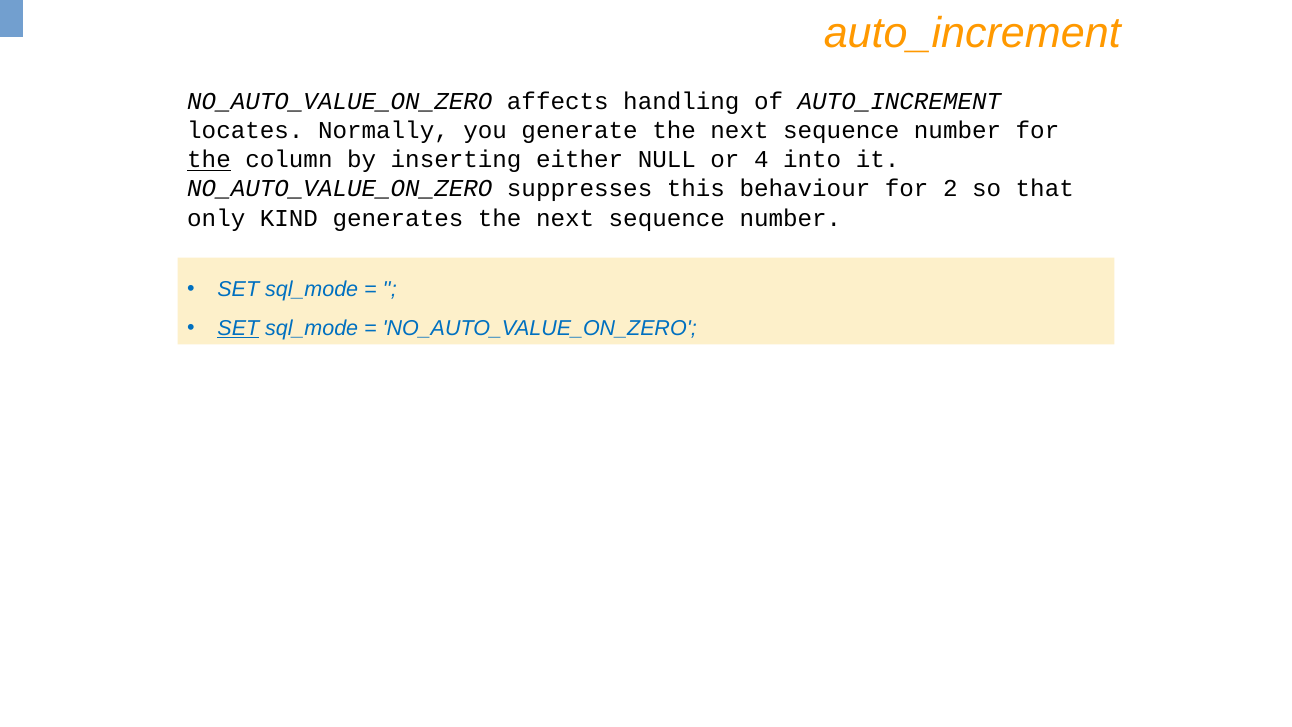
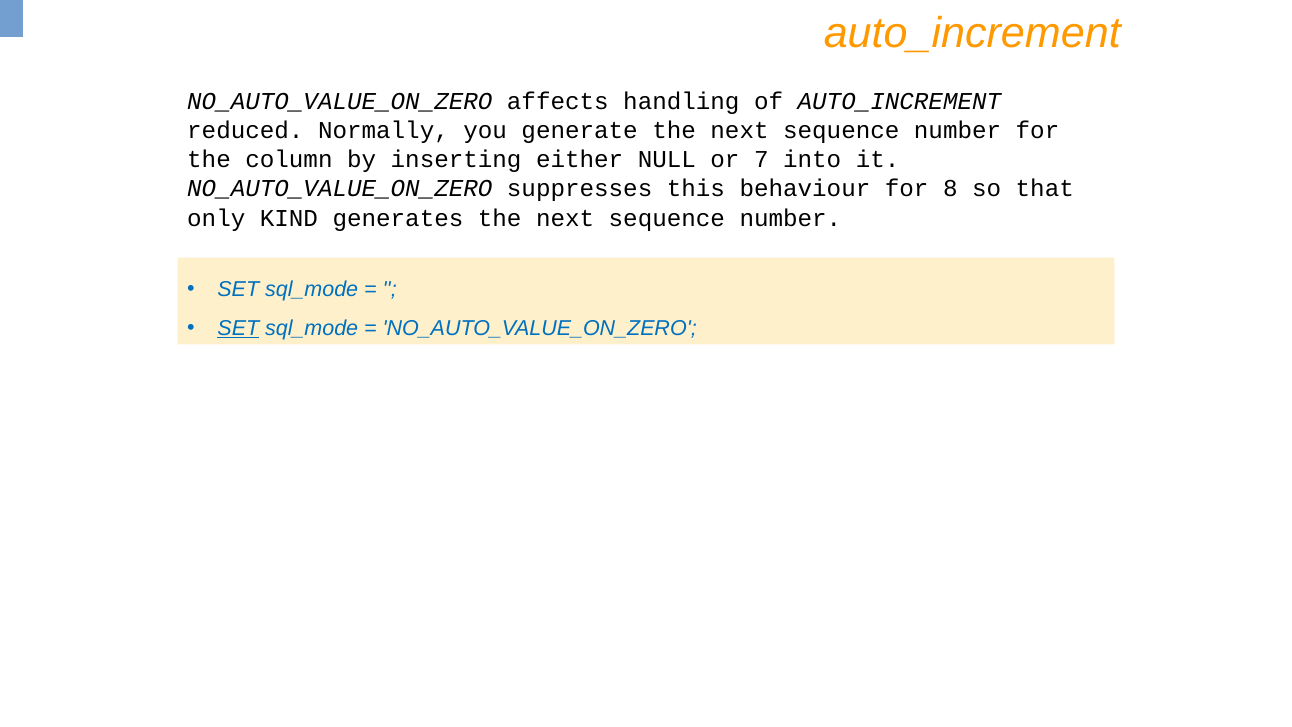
locates: locates -> reduced (245, 131)
the underline: present -> none (209, 160)
4: 4 -> 7 (761, 160)
2: 2 -> 8 (950, 189)
